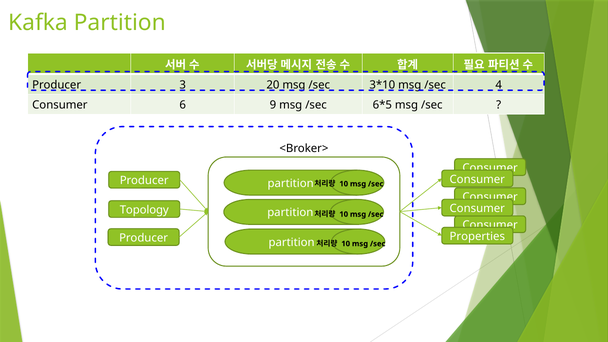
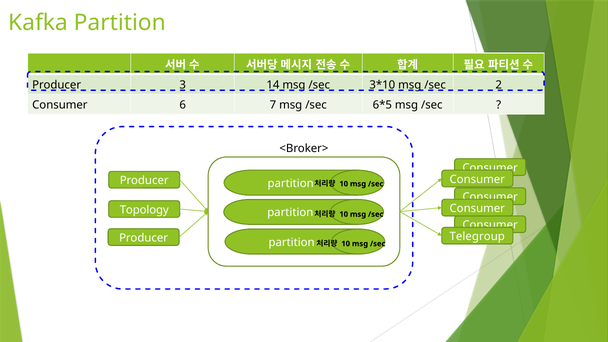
20: 20 -> 14 (273, 85)
4: 4 -> 2 (499, 85)
9: 9 -> 7 (273, 105)
Properties: Properties -> Telegroup (477, 236)
